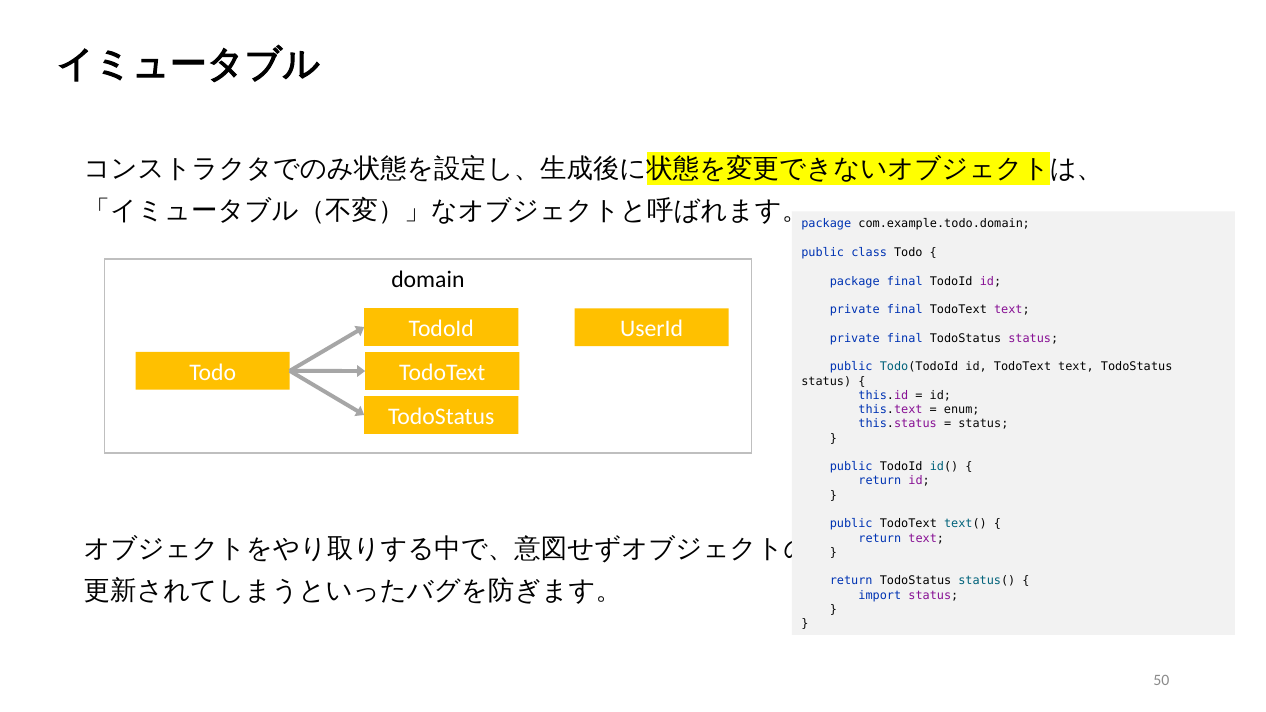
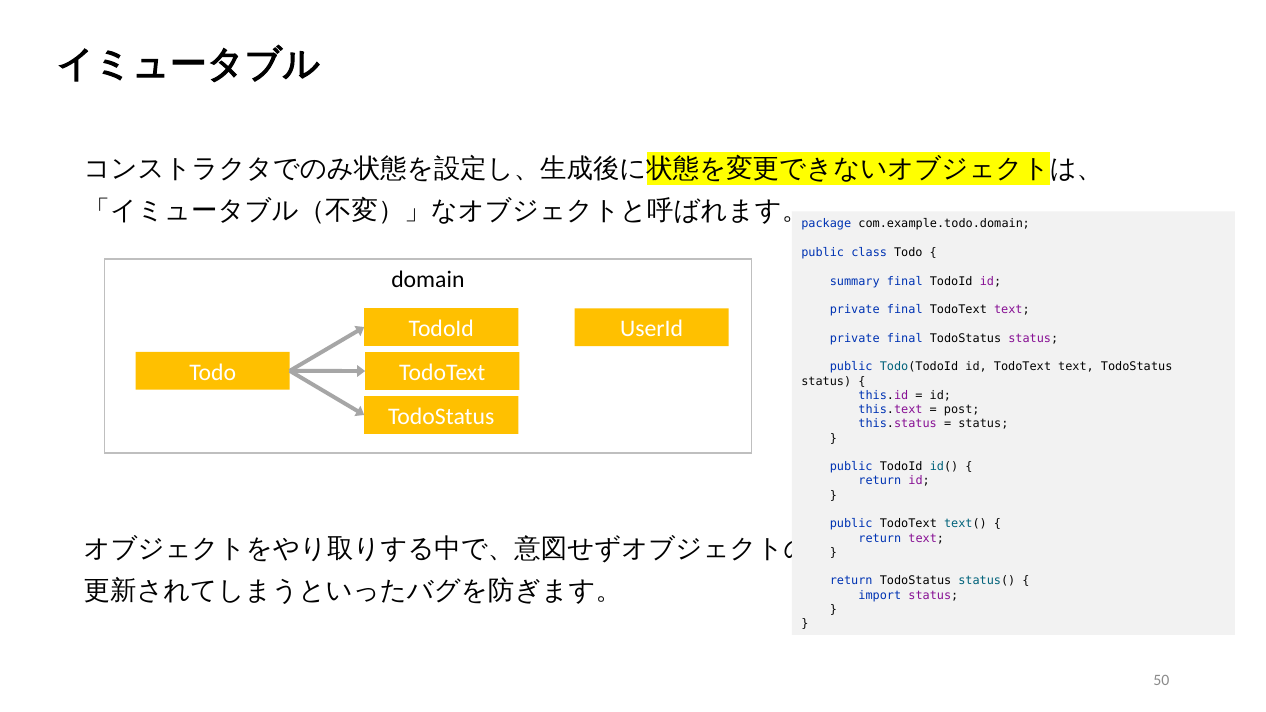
package: package -> summary (855, 281)
enum: enum -> post (962, 410)
